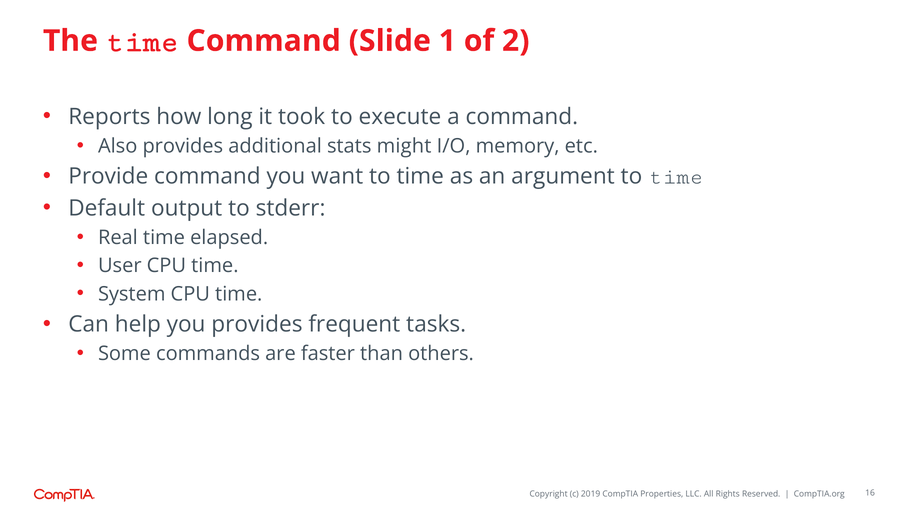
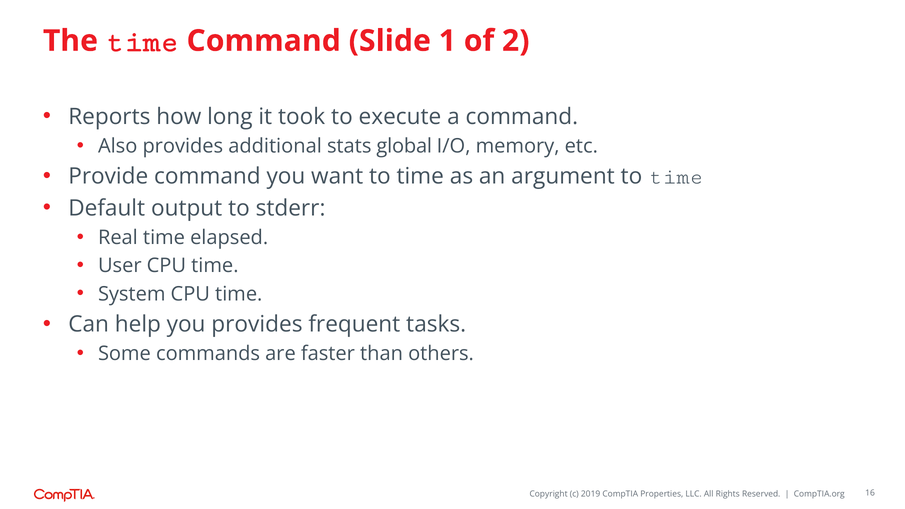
might: might -> global (404, 146)
